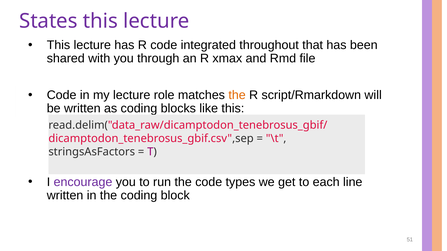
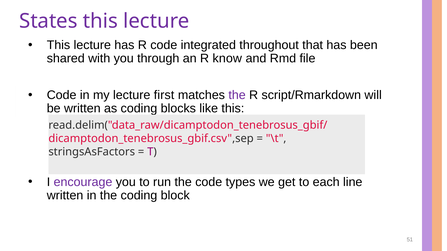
xmax: xmax -> know (227, 59)
role: role -> first (164, 95)
the colour: orange -> purple (237, 95)
